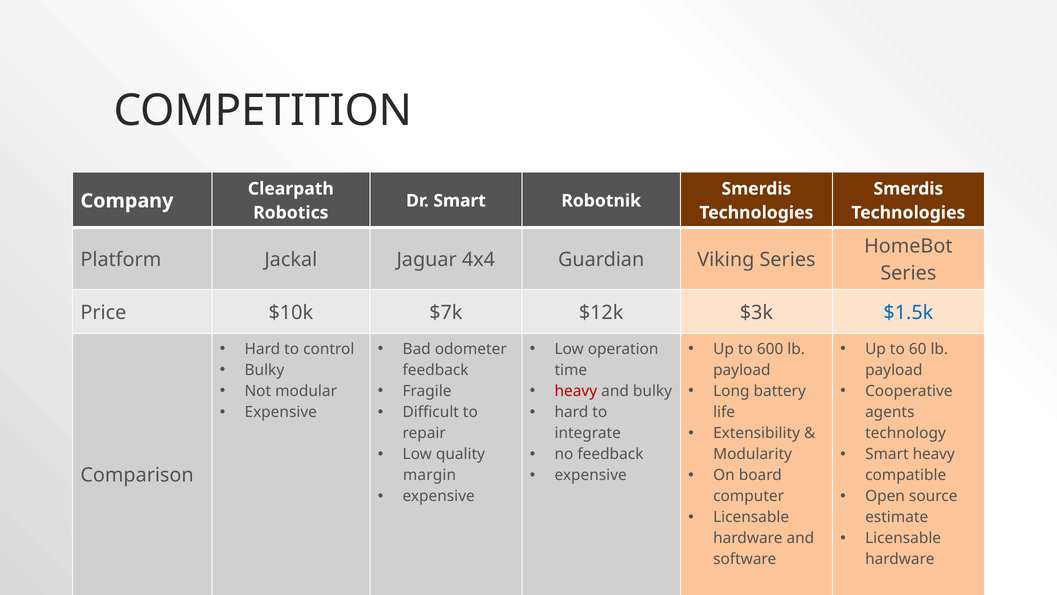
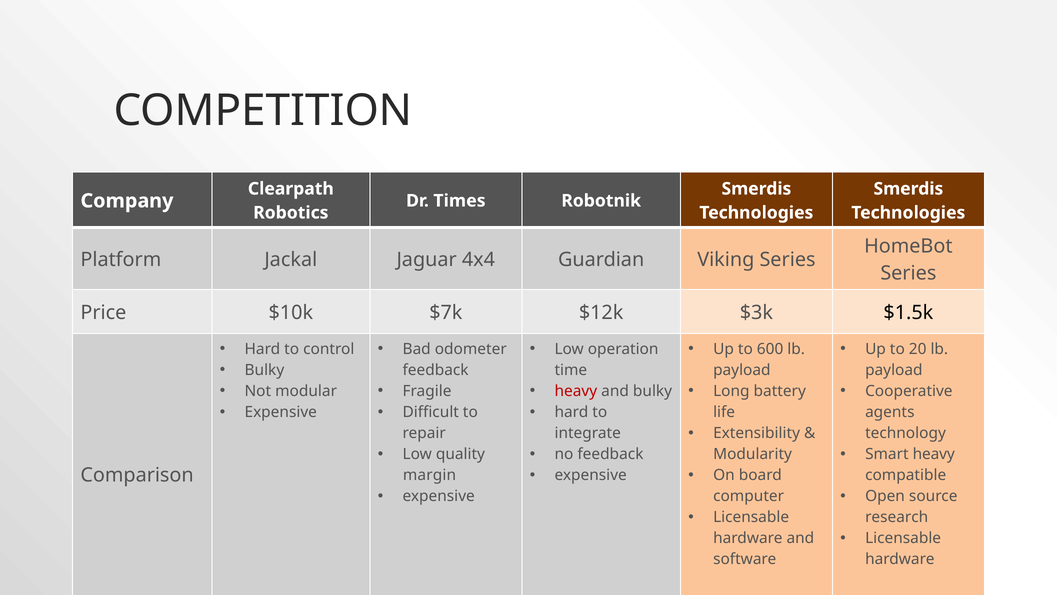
Dr Smart: Smart -> Times (459, 201)
$1.5k colour: blue -> black (908, 313)
60: 60 -> 20 (918, 349)
estimate: estimate -> research (897, 517)
